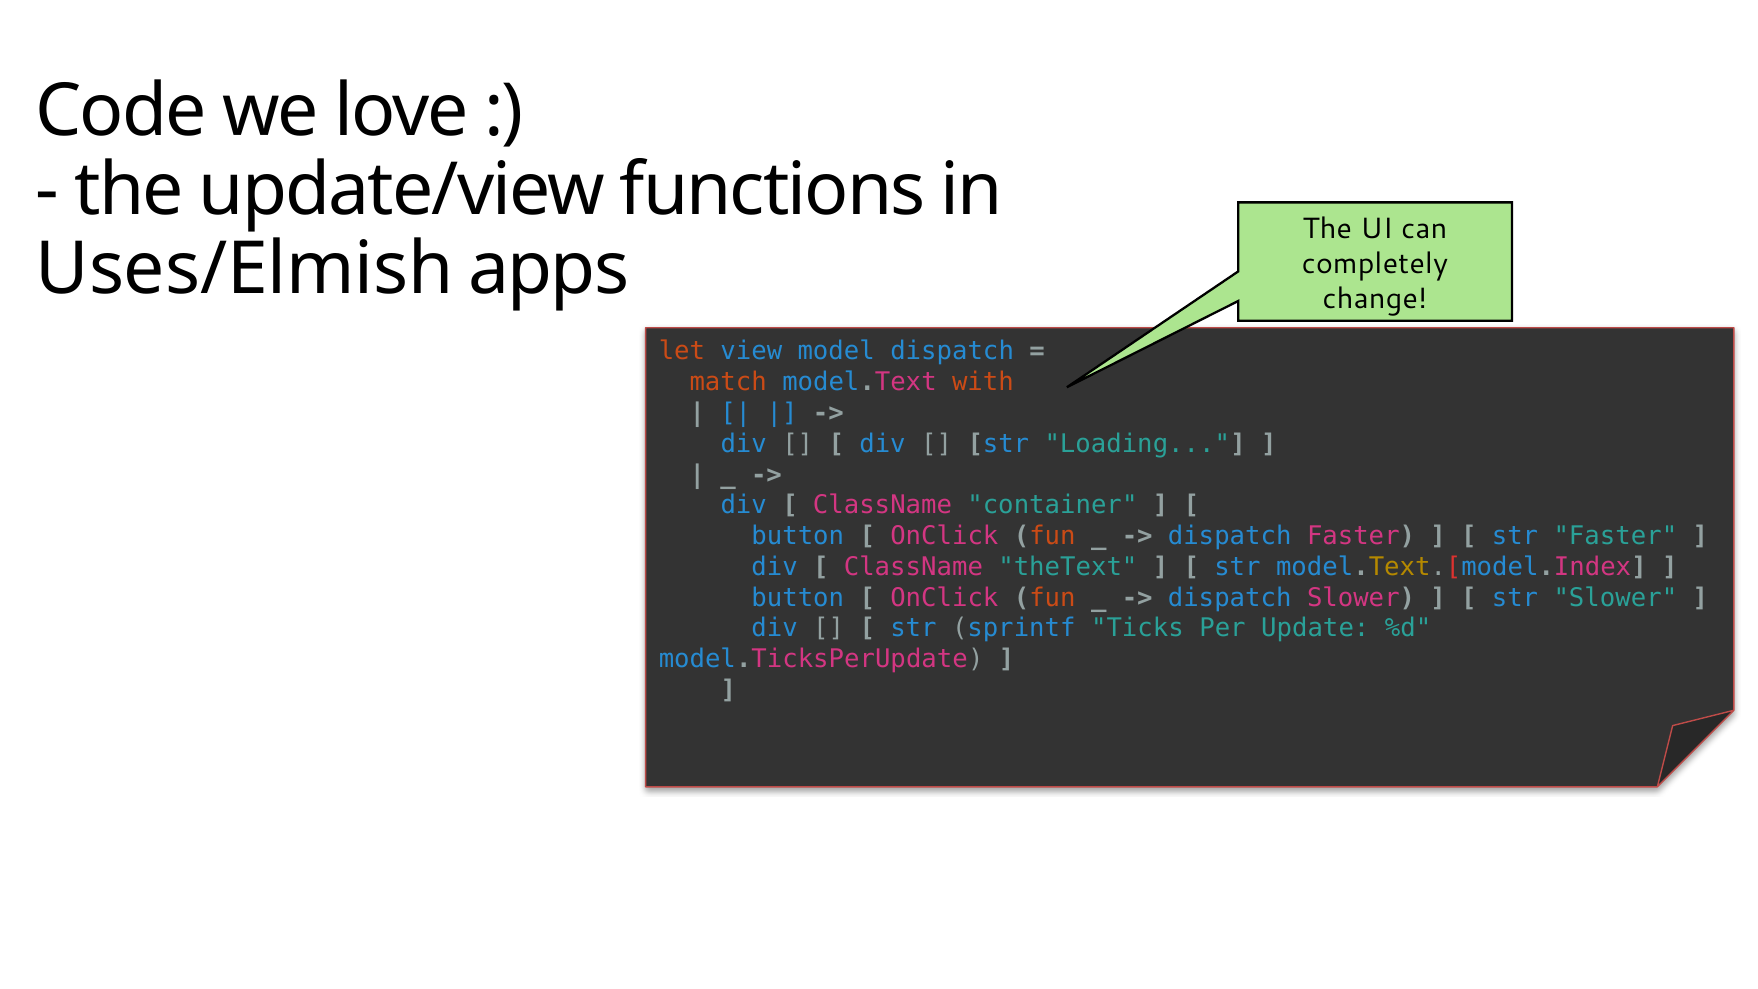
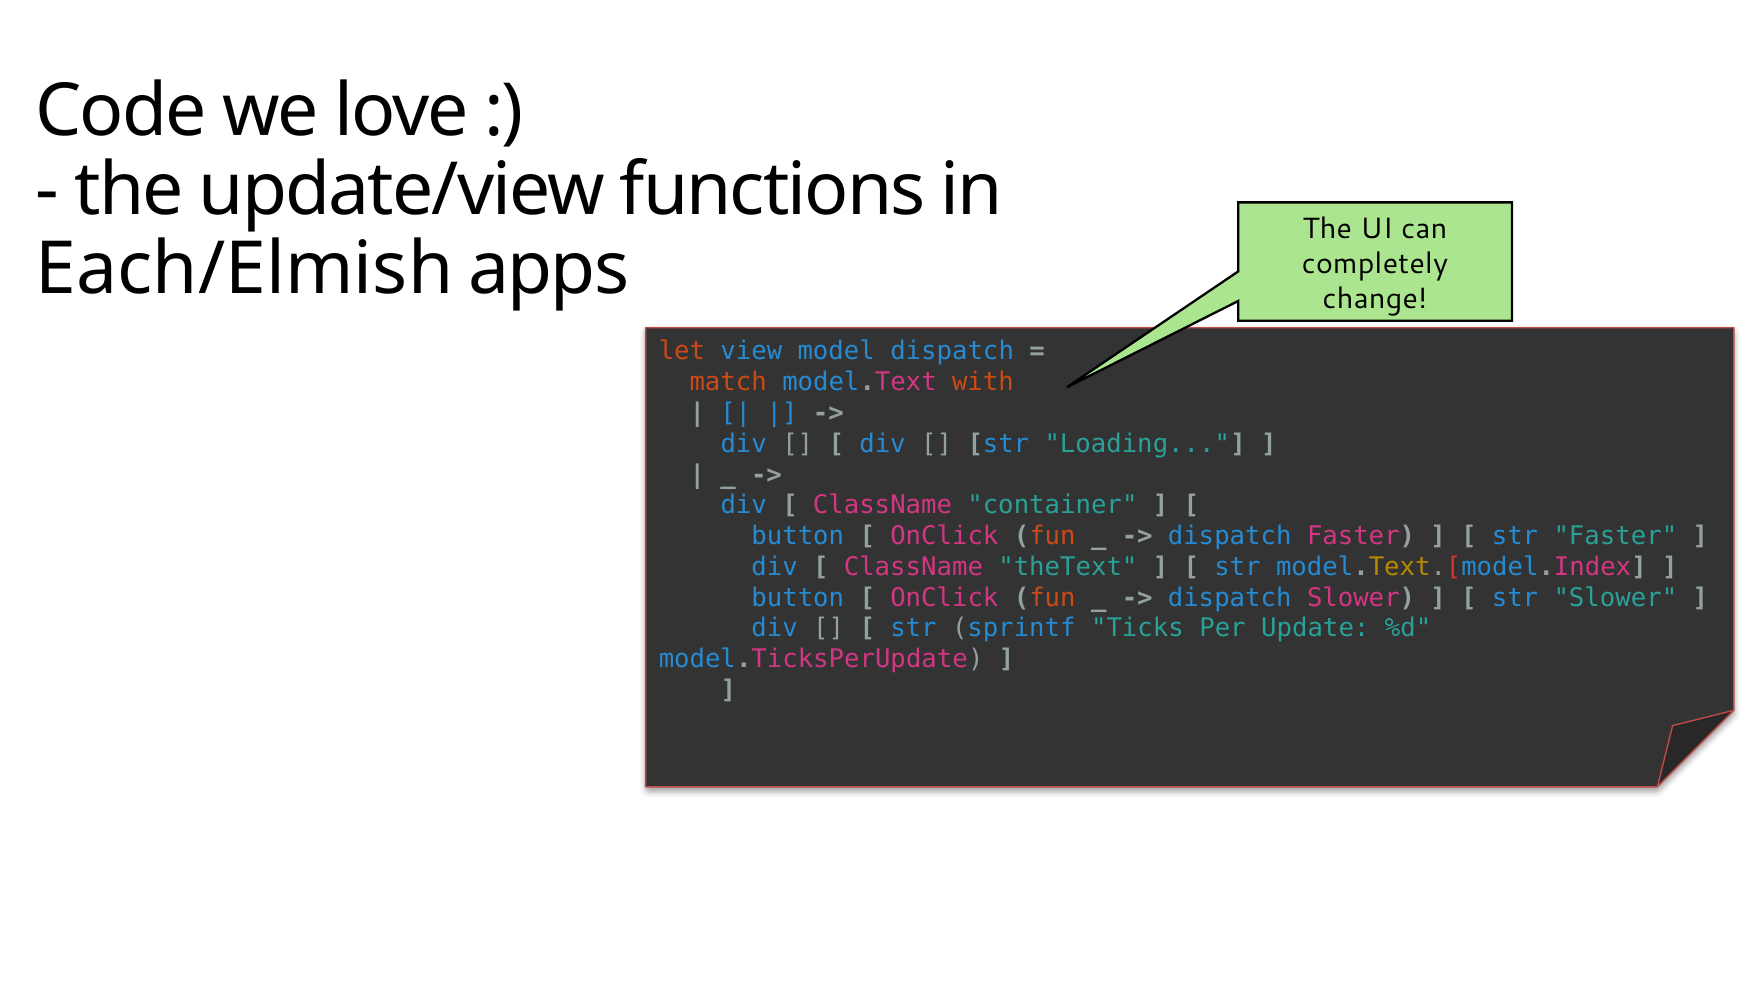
Uses/Elmish: Uses/Elmish -> Each/Elmish (245, 269)
